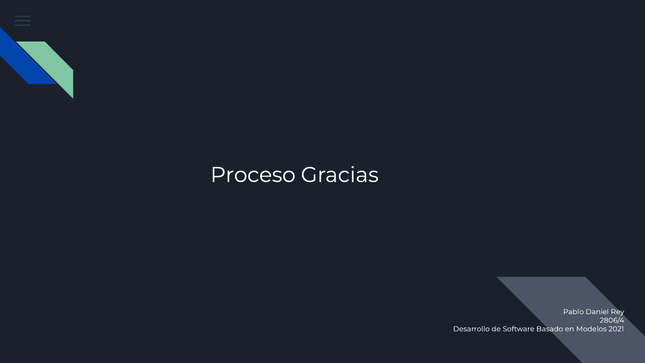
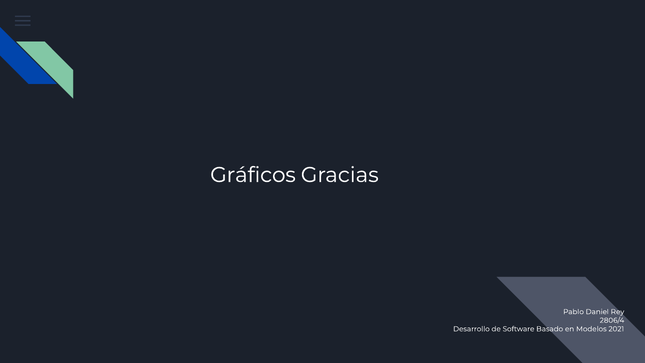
Proceso: Proceso -> Gráficos (253, 175)
